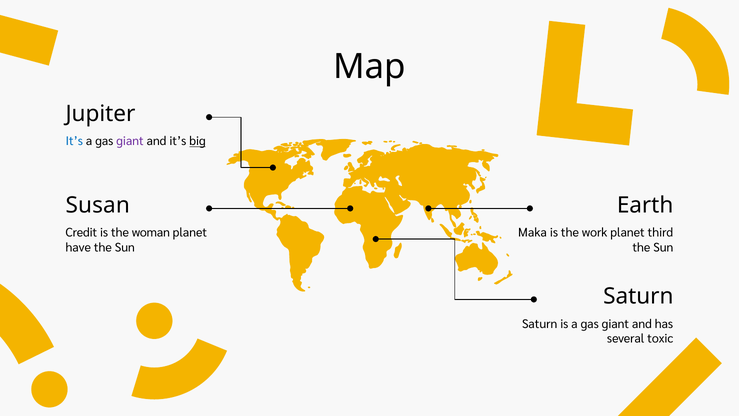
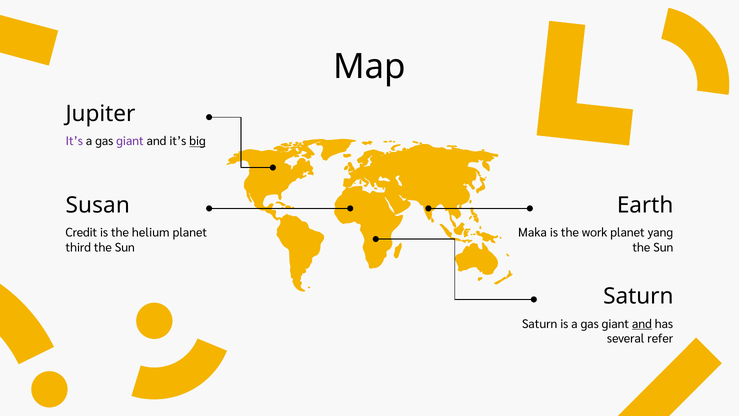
It’s colour: blue -> purple (74, 141)
woman: woman -> helium (151, 233)
third: third -> yang (660, 233)
have: have -> third (78, 247)
and underline: none -> present (642, 324)
toxic: toxic -> refer (660, 338)
